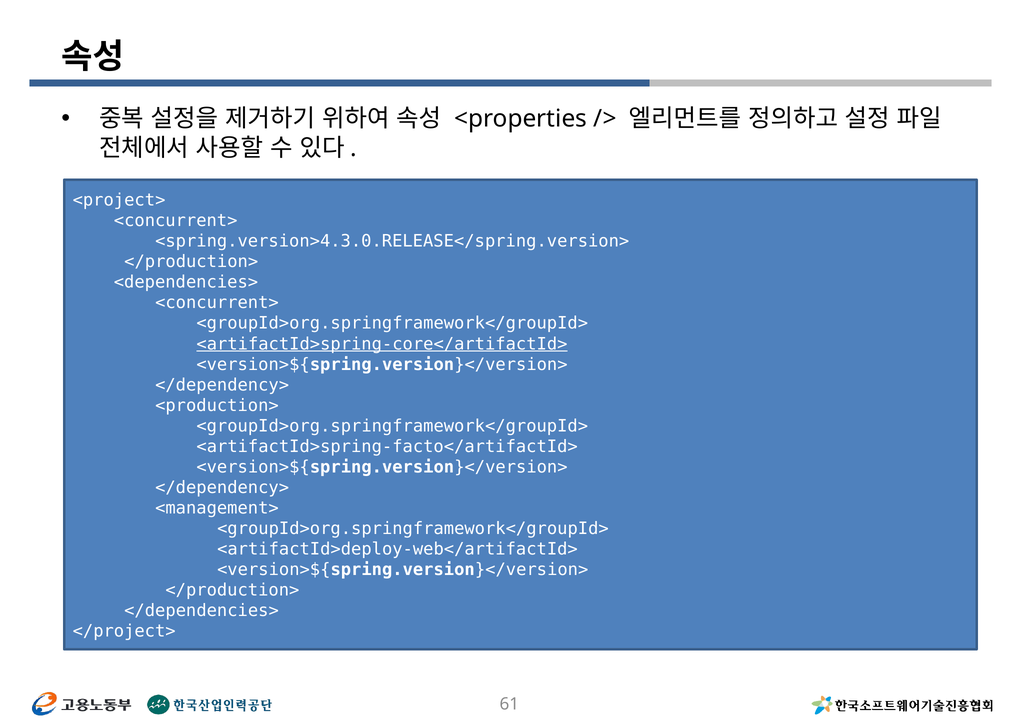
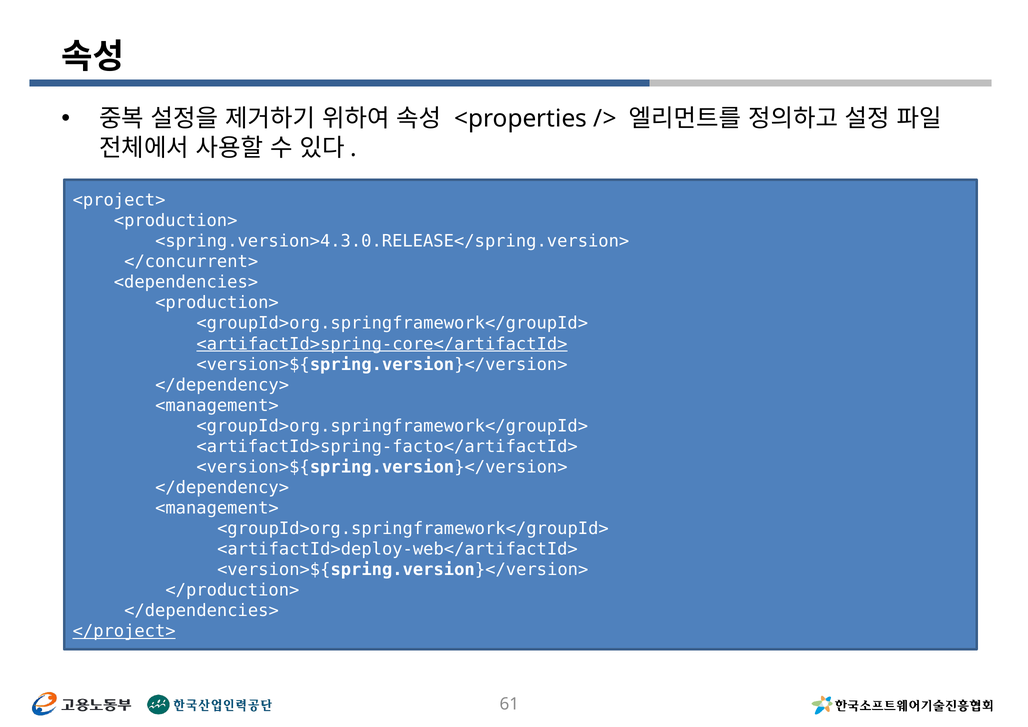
<concurrent>: <concurrent> -> <production> (176, 221)
</production>: </production> -> </concurrent> (191, 262)
<concurrent>: <concurrent> -> <production> (217, 303)
<production>: <production> -> <management> (217, 405)
</project> underline: none -> present (124, 631)
